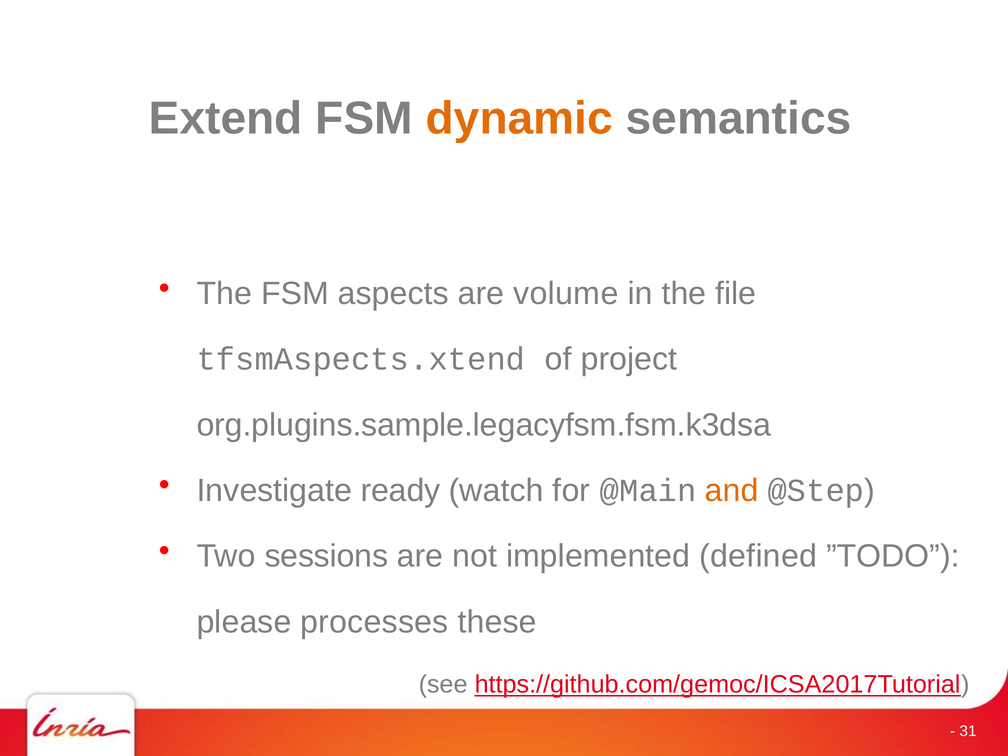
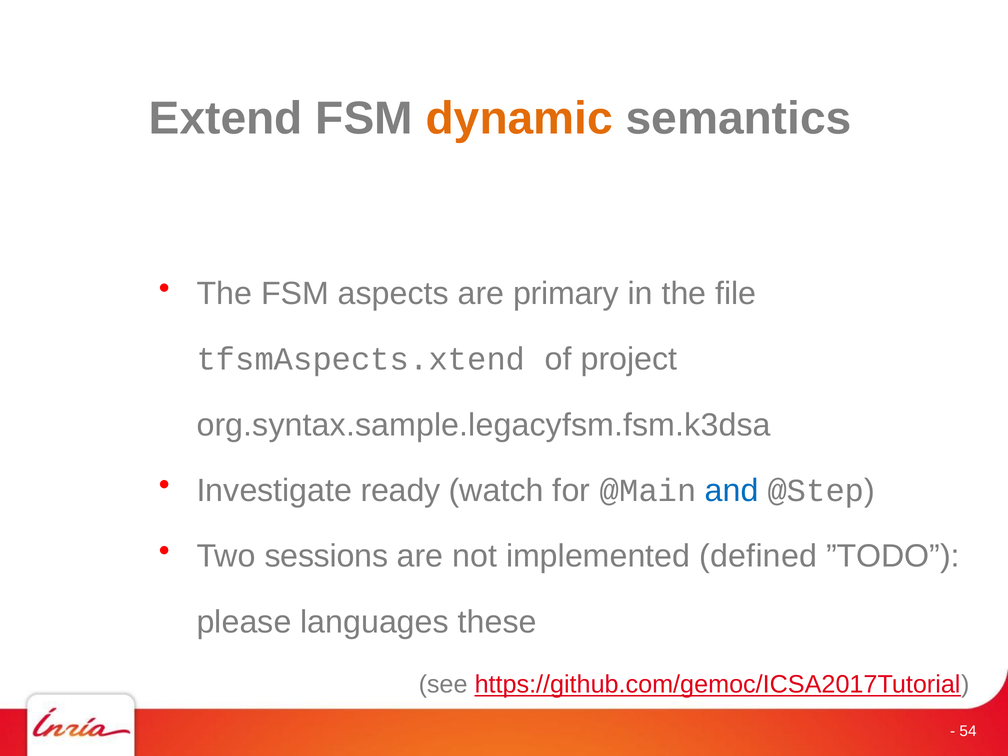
volume: volume -> primary (566, 294)
org.plugins.sample.legacyfsm.fsm.k3dsa: org.plugins.sample.legacyfsm.fsm.k3dsa -> org.syntax.sample.legacyfsm.fsm.k3dsa (484, 425)
and colour: orange -> blue (732, 491)
processes: processes -> languages (375, 622)
31: 31 -> 54 (968, 731)
